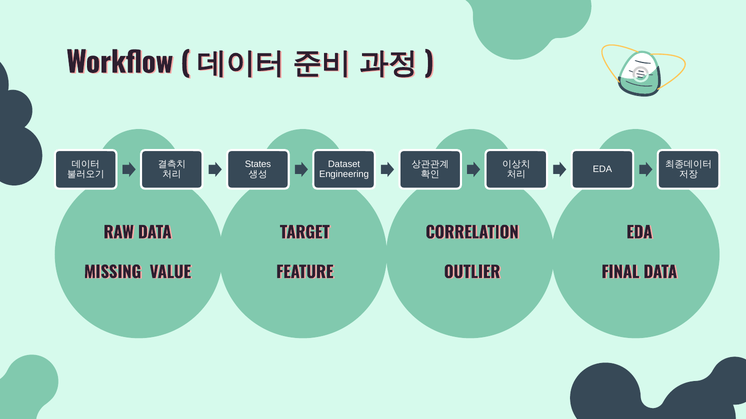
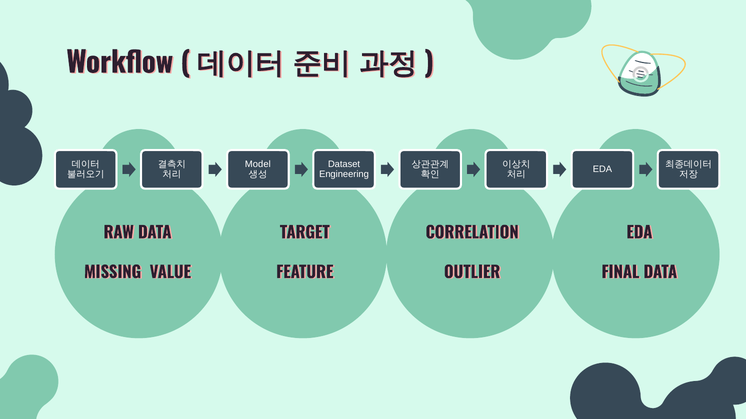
States: States -> Model (258, 165)
